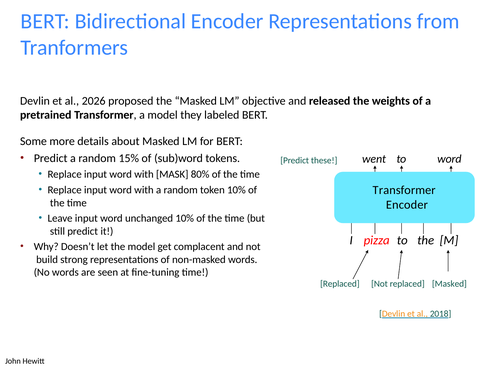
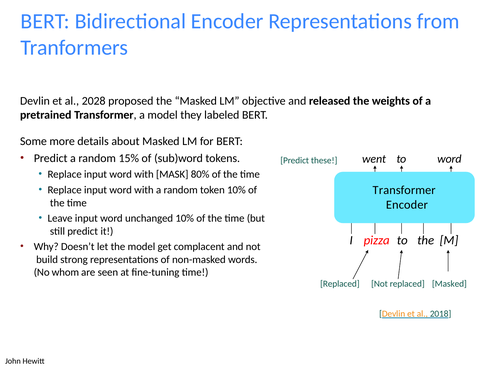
2026: 2026 -> 2028 (94, 101)
No words: words -> whom (65, 273)
